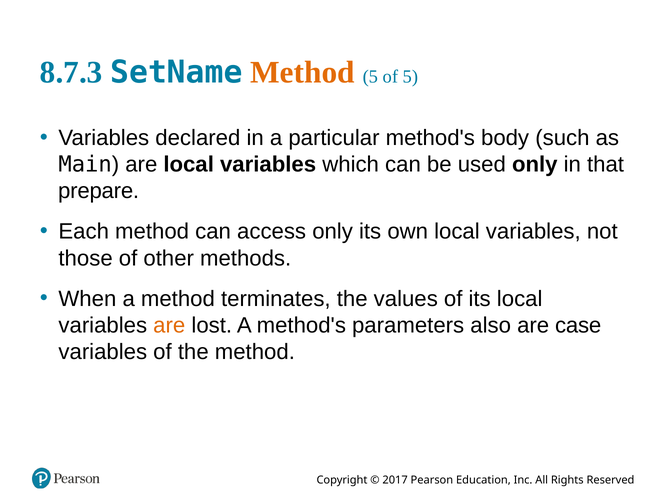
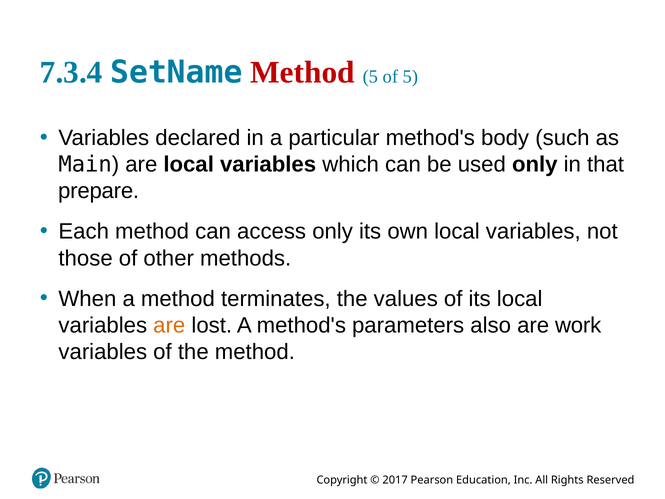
8.7.3: 8.7.3 -> 7.3.4 (71, 72)
Method colour: orange -> red (302, 72)
case: case -> work (578, 325)
